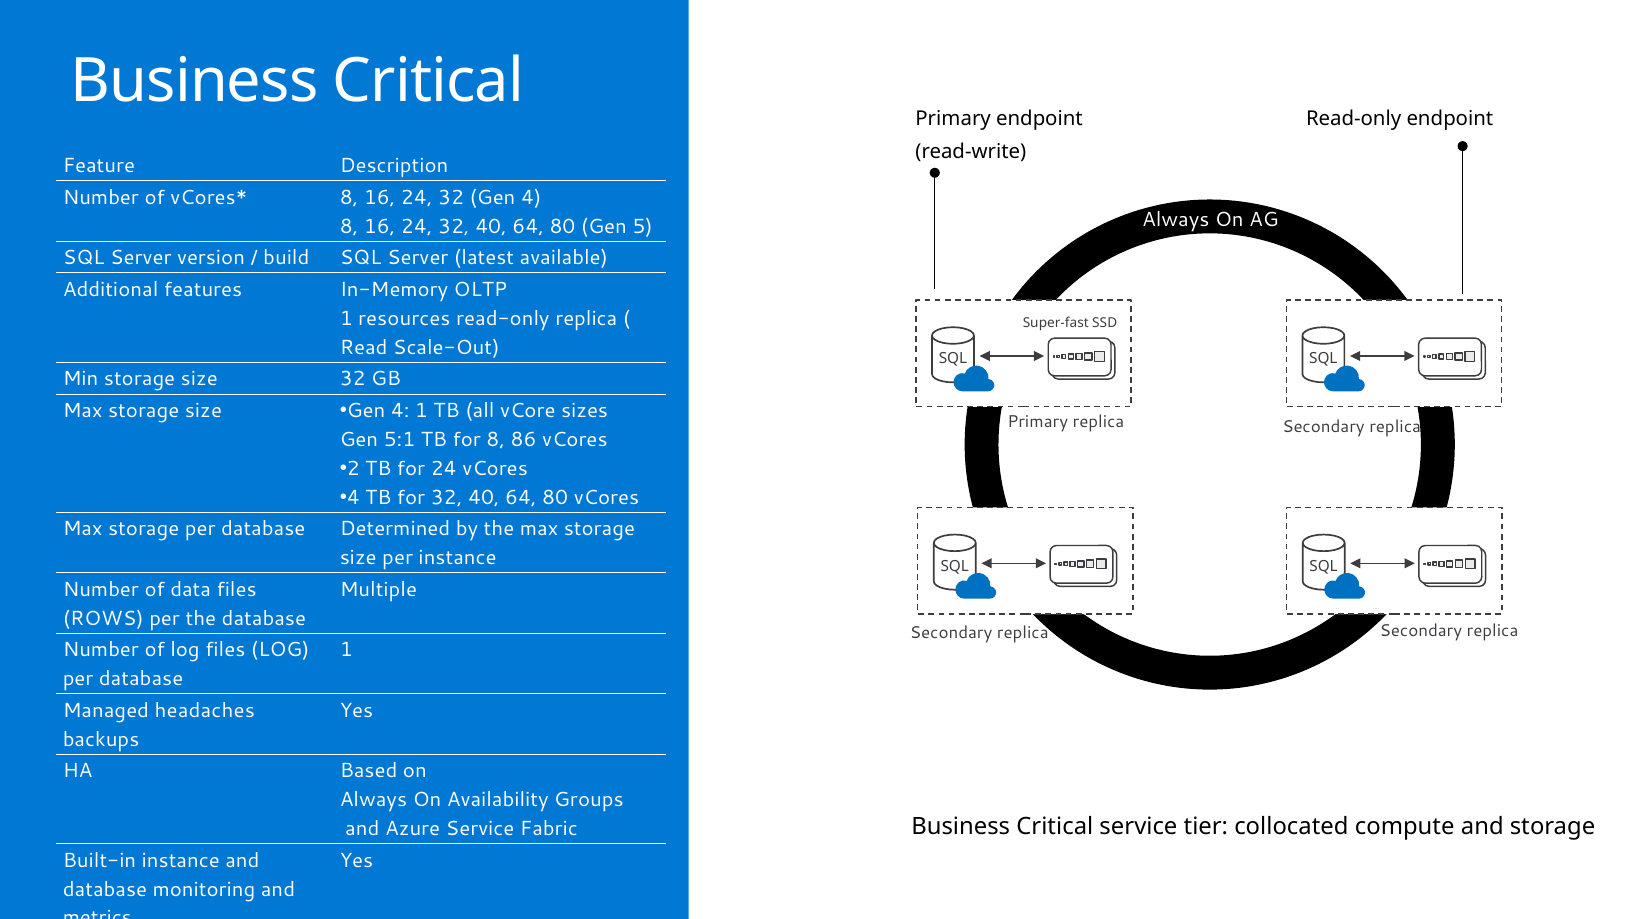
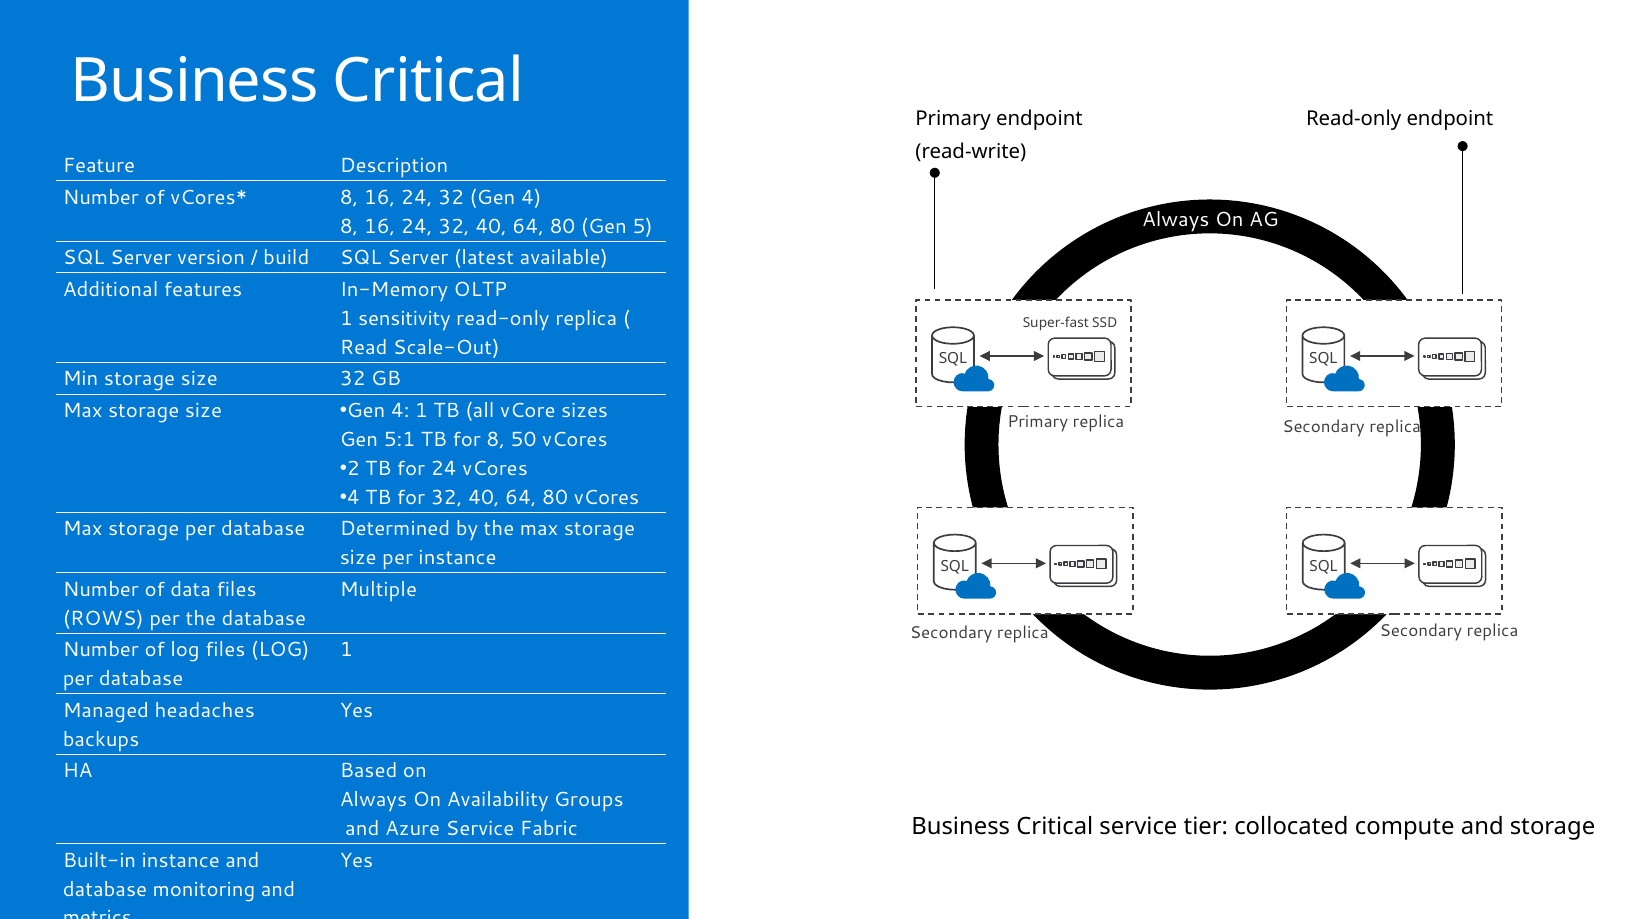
resources: resources -> sensitivity (404, 319)
86: 86 -> 50 (524, 440)
